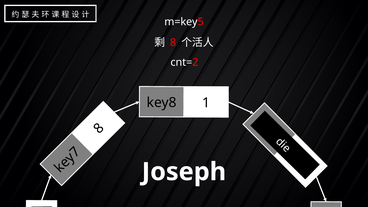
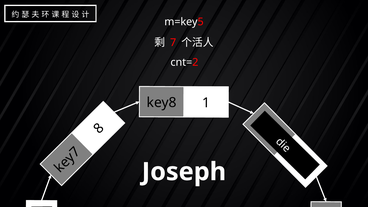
8: 8 -> 7 (173, 43)
